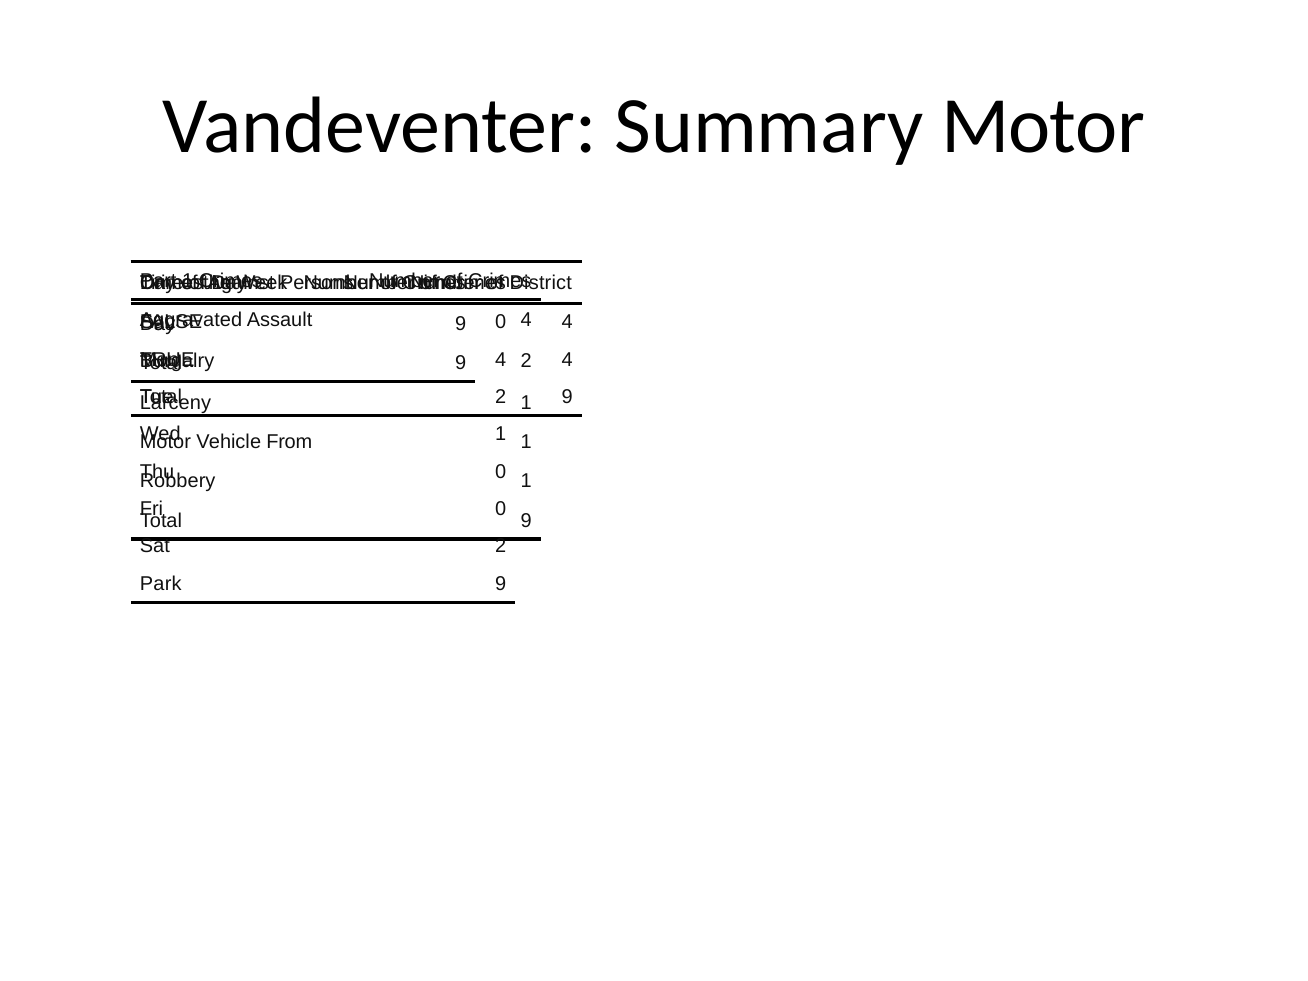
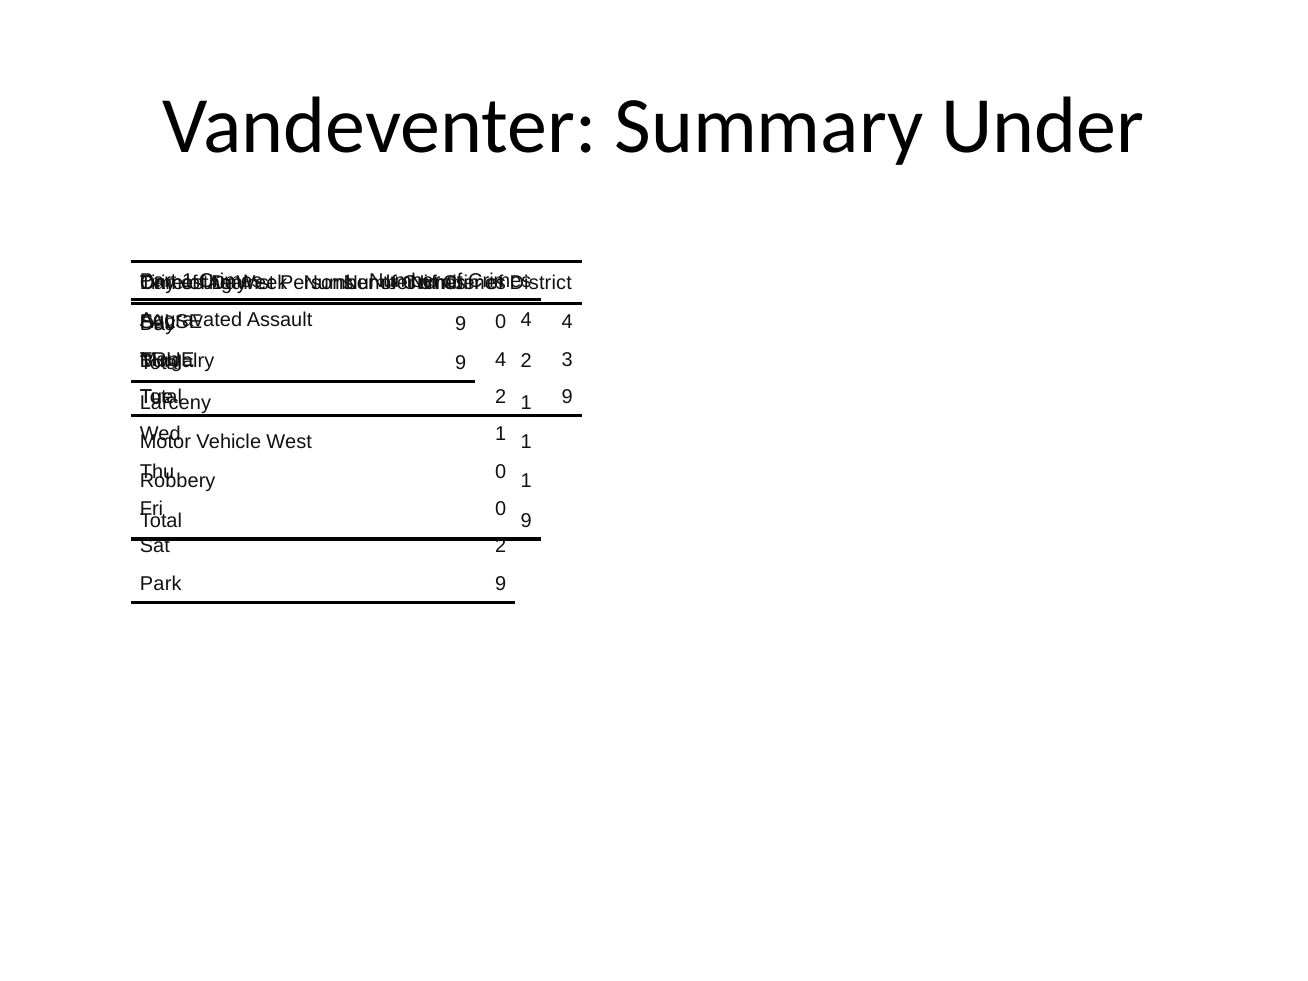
Summary Motor: Motor -> Under (1043, 127)
4: 4 -> 3 (567, 360)
From: From -> West (289, 442)
